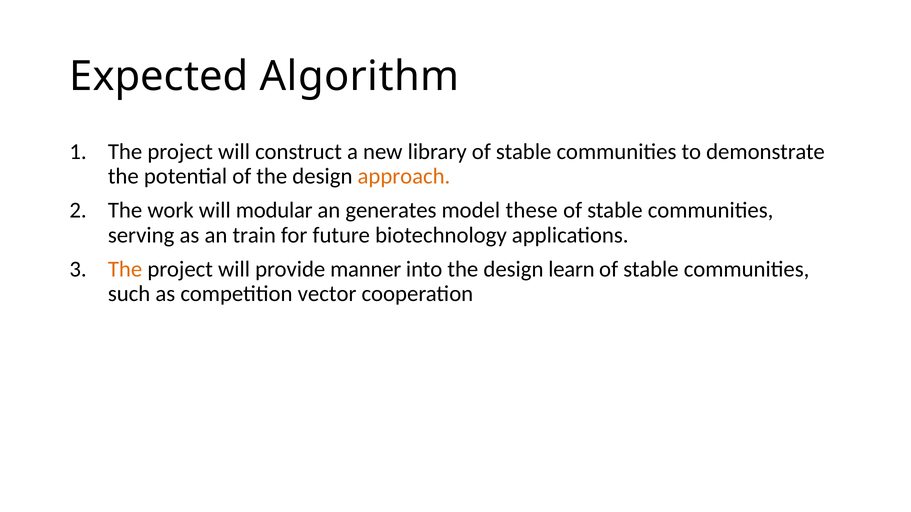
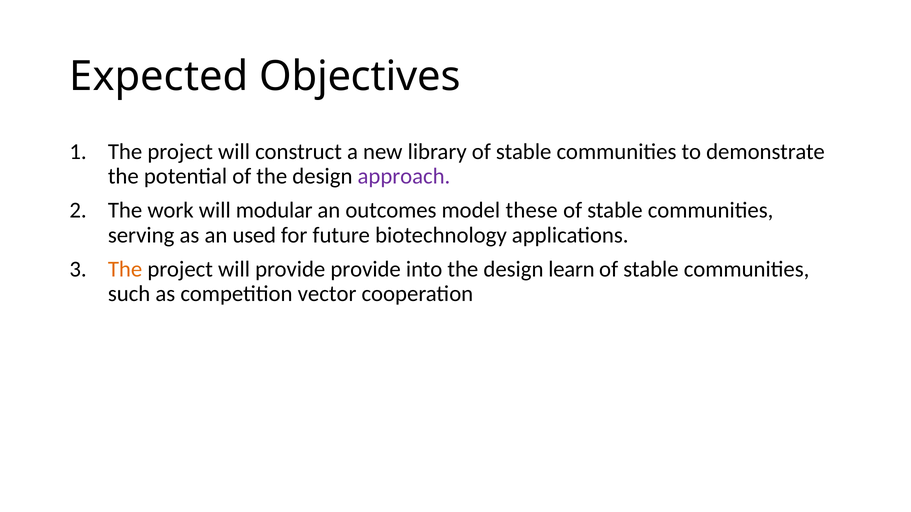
Algorithm: Algorithm -> Objectives (360, 77)
approach colour: orange -> purple (404, 177)
generates: generates -> outcomes (391, 211)
train: train -> used (254, 235)
provide manner: manner -> provide (366, 269)
